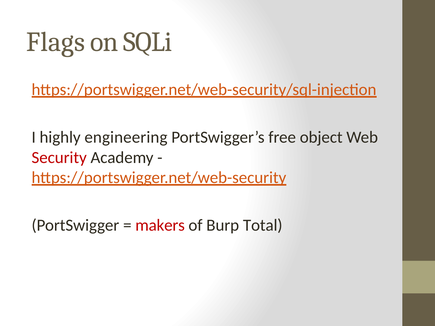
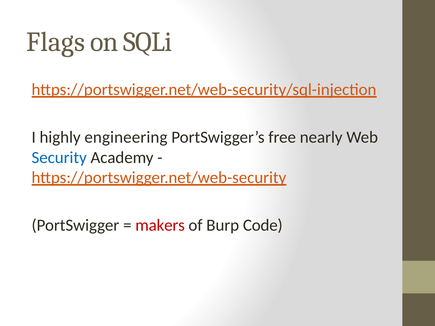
object: object -> nearly (321, 137)
Security colour: red -> blue (59, 158)
Total: Total -> Code (263, 226)
